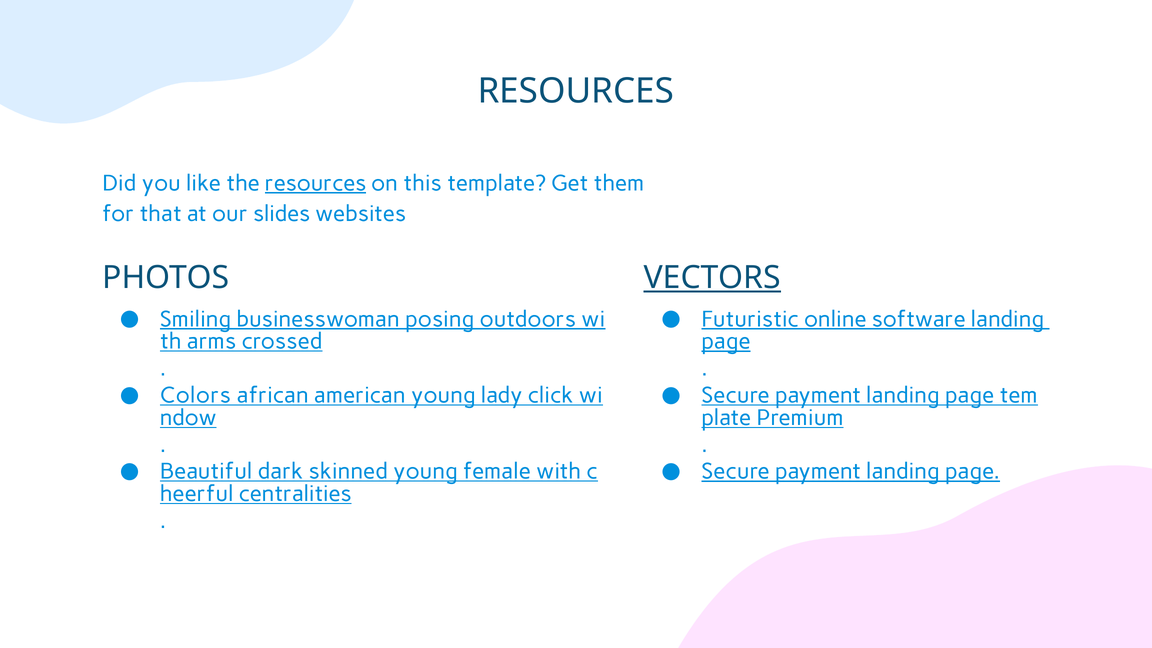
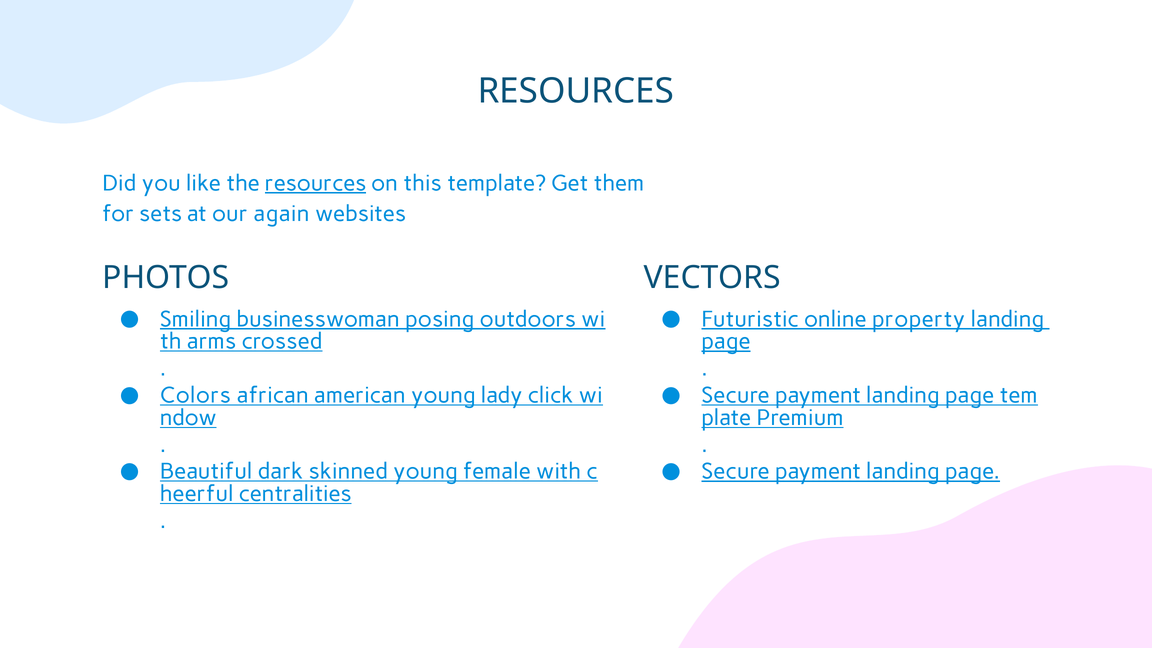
that: that -> sets (161, 214)
slides: slides -> again (281, 214)
VECTORS underline: present -> none (712, 278)
software: software -> property (919, 319)
